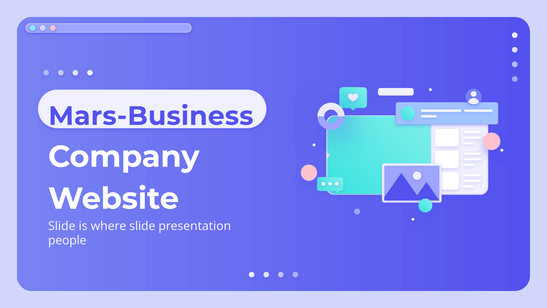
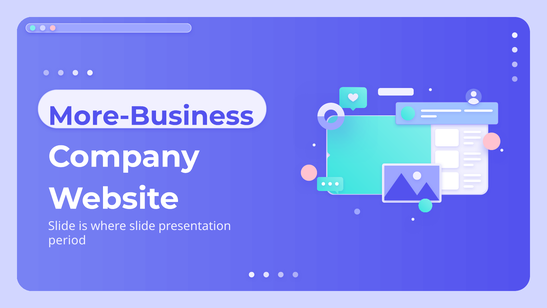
Mars-Business: Mars-Business -> More-Business (151, 116)
people: people -> period (67, 240)
